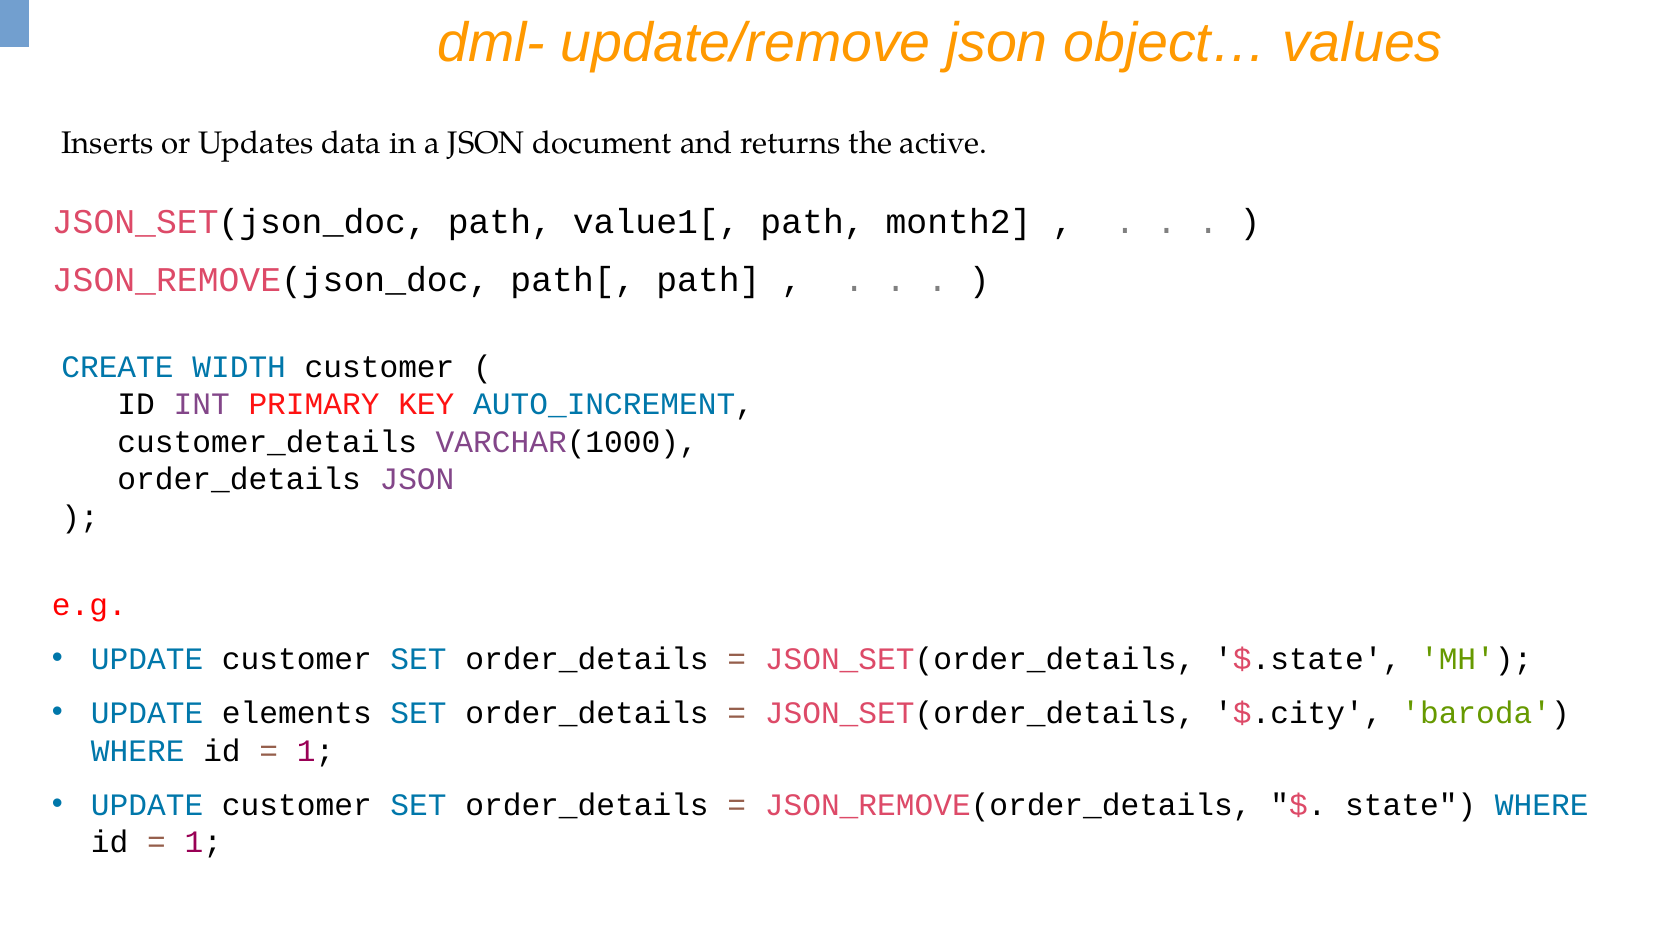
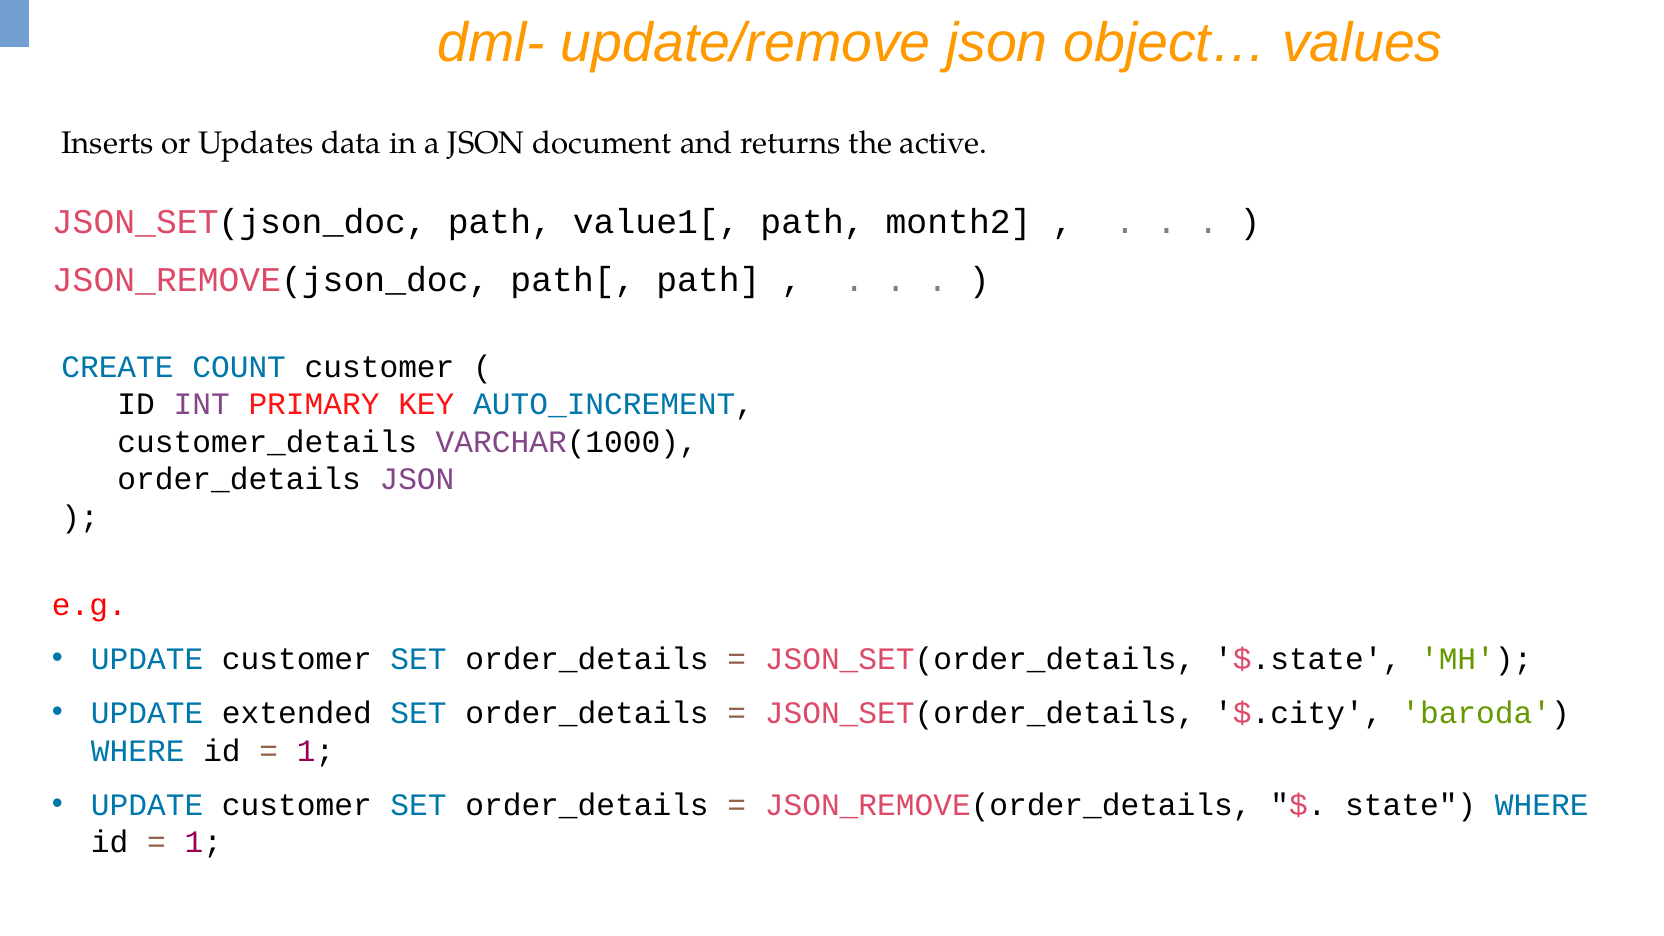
WIDTH: WIDTH -> COUNT (239, 367)
elements: elements -> extended (297, 713)
